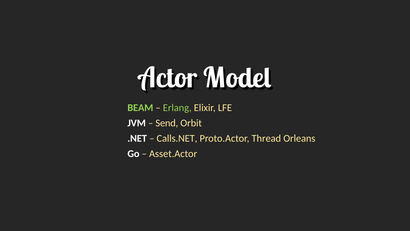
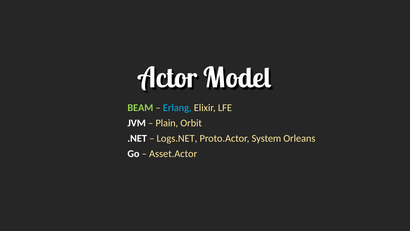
Erlang colour: light green -> light blue (177, 108)
Send: Send -> Plain (167, 123)
Calls.NET: Calls.NET -> Logs.NET (177, 138)
Thread: Thread -> System (266, 138)
